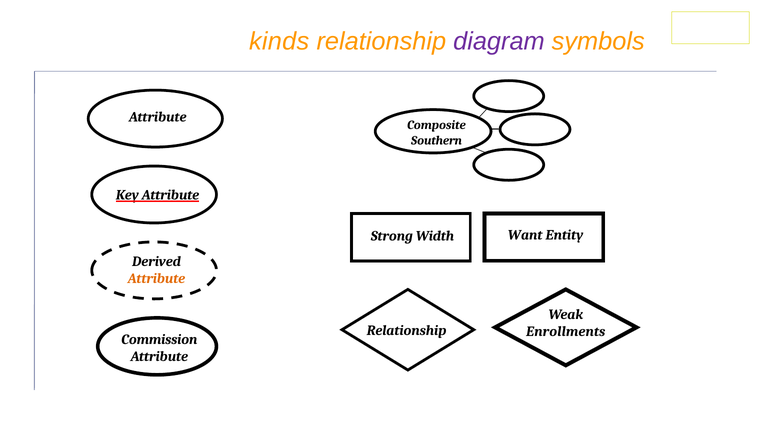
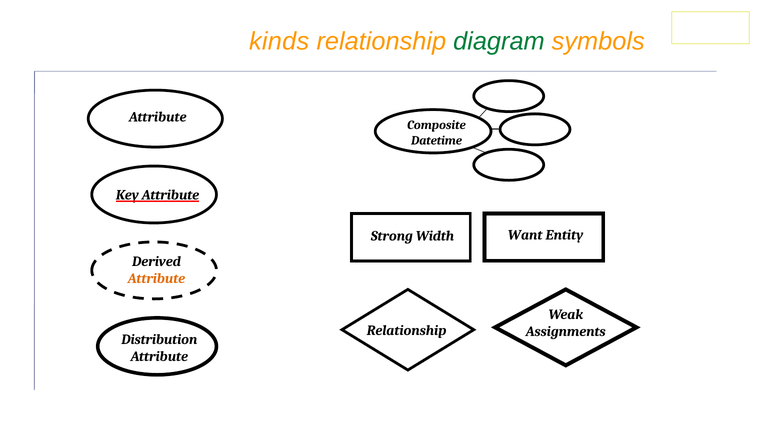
diagram colour: purple -> green (499, 41)
Southern: Southern -> Datetime (437, 141)
Enrollments: Enrollments -> Assignments (566, 332)
Commission: Commission -> Distribution (159, 340)
